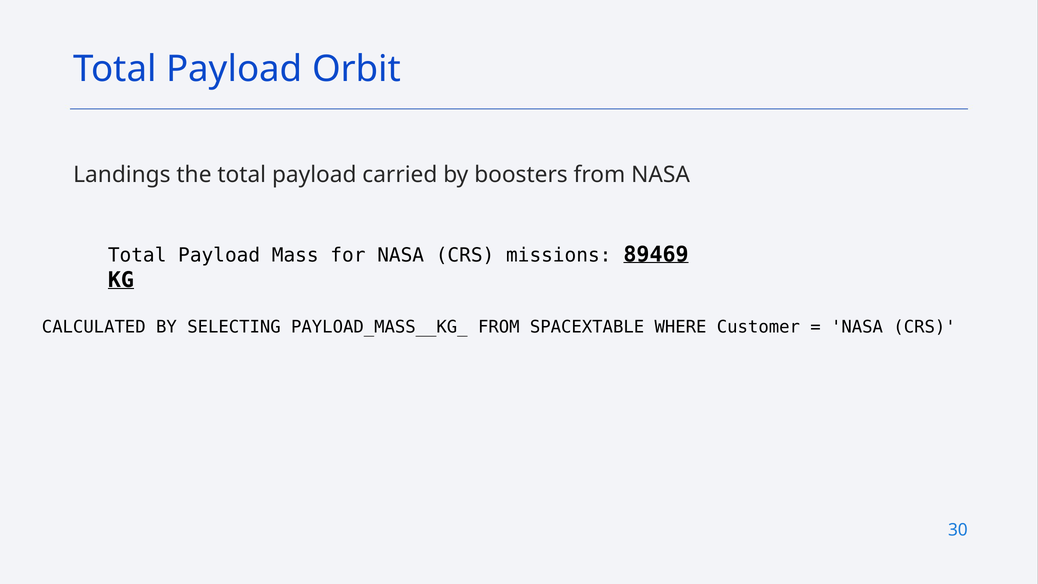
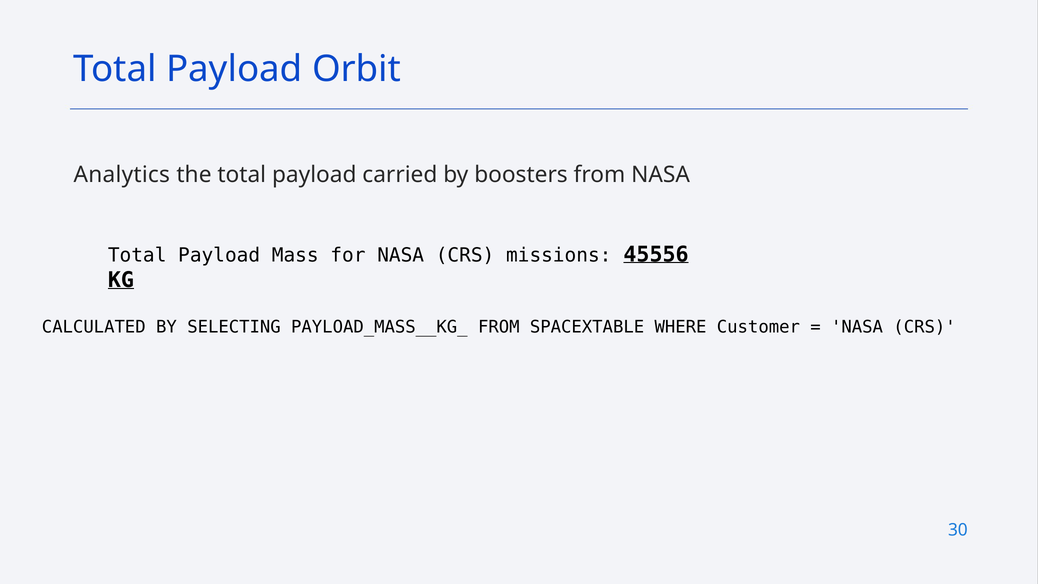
Landings: Landings -> Analytics (122, 174)
89469: 89469 -> 45556 (656, 254)
